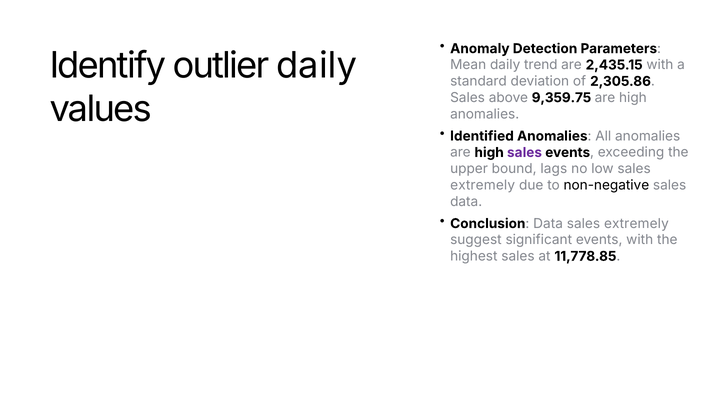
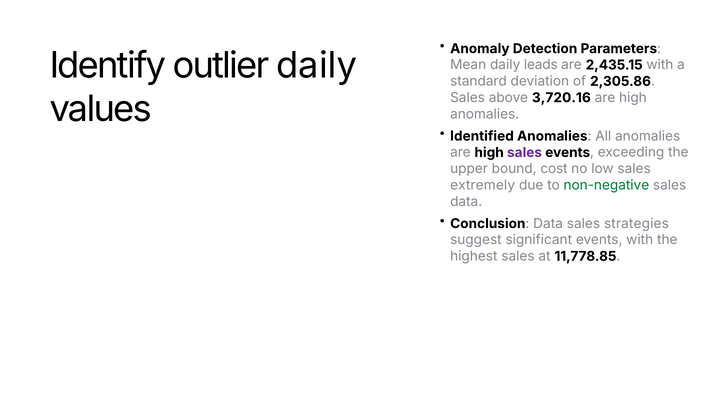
trend: trend -> leads (541, 65)
9,359.75: 9,359.75 -> 3,720.16 (561, 98)
lags: lags -> cost (554, 169)
non-negative colour: black -> green (606, 185)
extremely: extremely -> strategies (636, 224)
